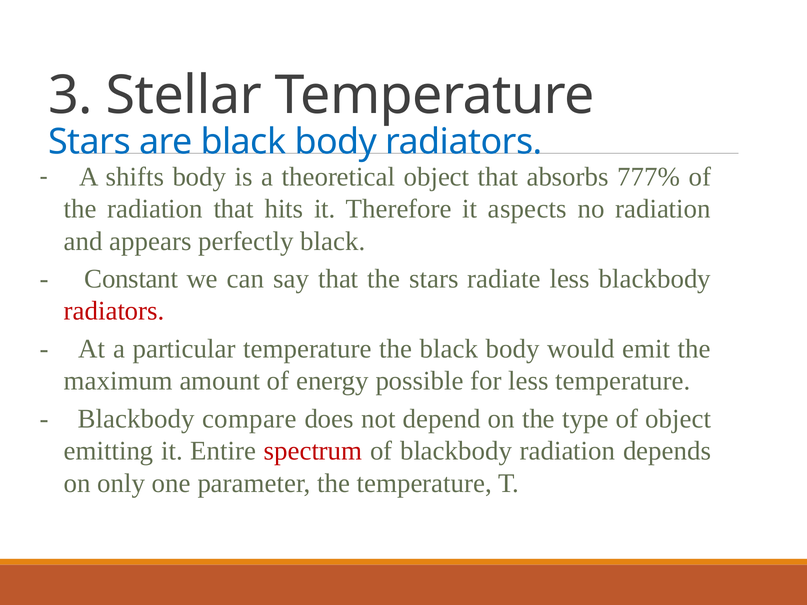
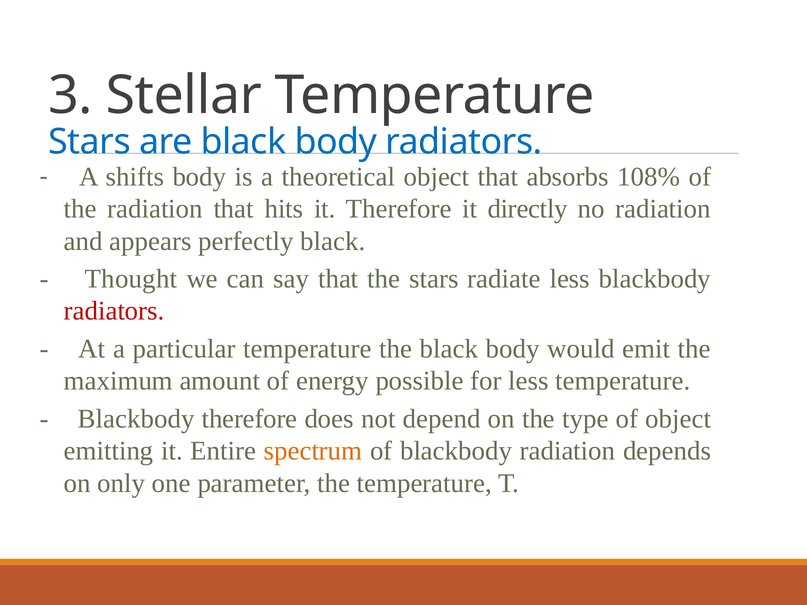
777%: 777% -> 108% (649, 177)
aspects: aspects -> directly (528, 209)
Constant: Constant -> Thought (131, 279)
Blackbody compare: compare -> therefore (250, 419)
spectrum colour: red -> orange (313, 451)
